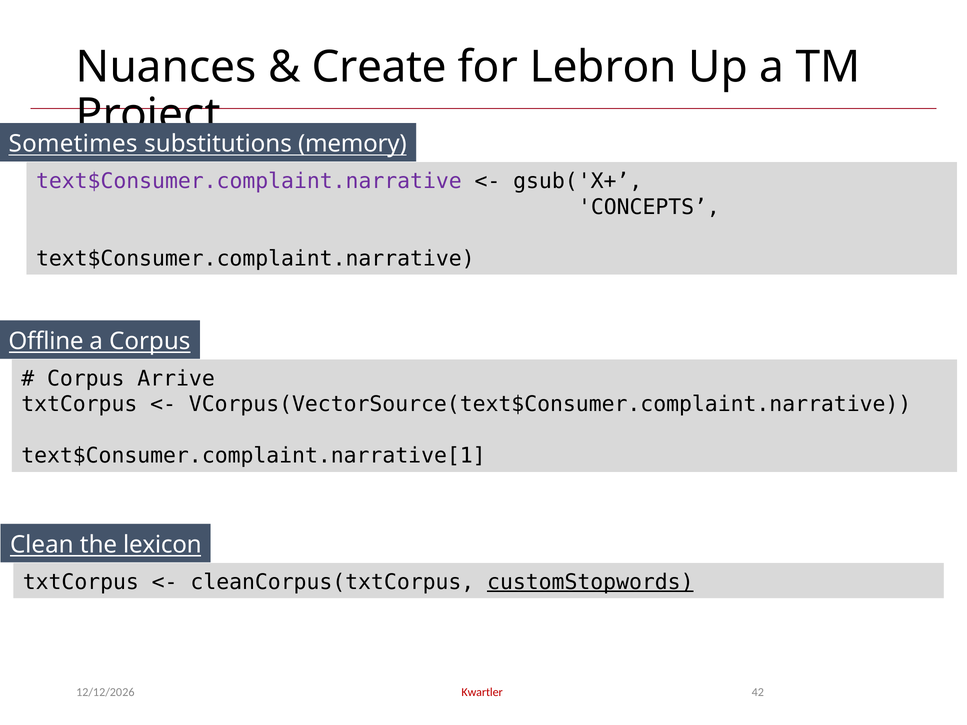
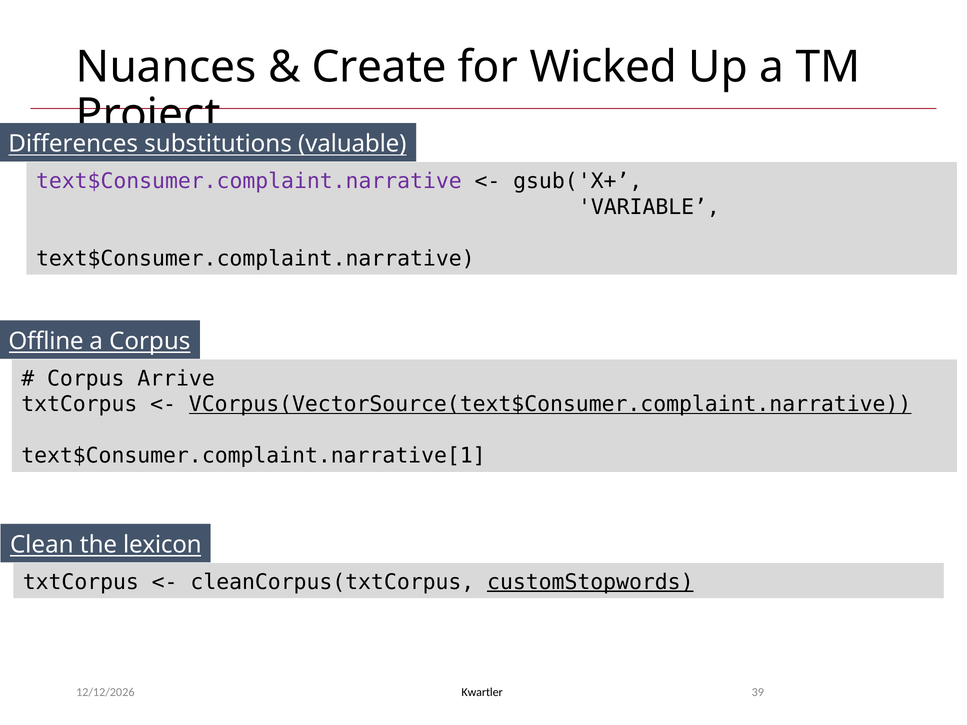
Lebron: Lebron -> Wicked (603, 67)
Sometimes: Sometimes -> Differences (73, 144)
memory: memory -> valuable (352, 144)
CONCEPTS: CONCEPTS -> VARIABLE (649, 207)
VCorpus(VectorSource(text$Consumer.complaint.narrative underline: none -> present (550, 404)
42: 42 -> 39 (758, 692)
Kwartler colour: red -> black (482, 692)
